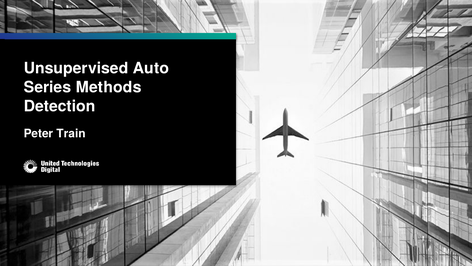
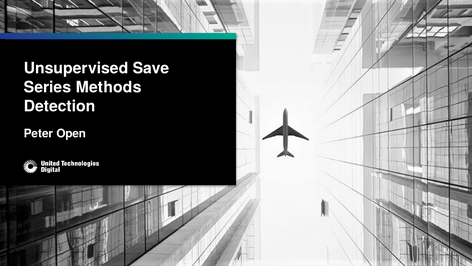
Auto: Auto -> Save (151, 68)
Train: Train -> Open (71, 133)
